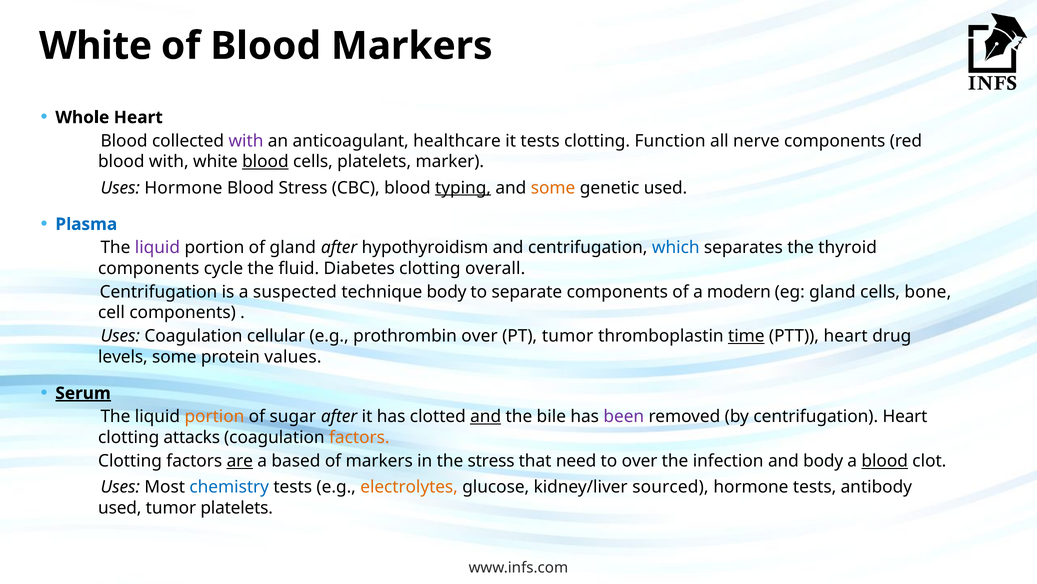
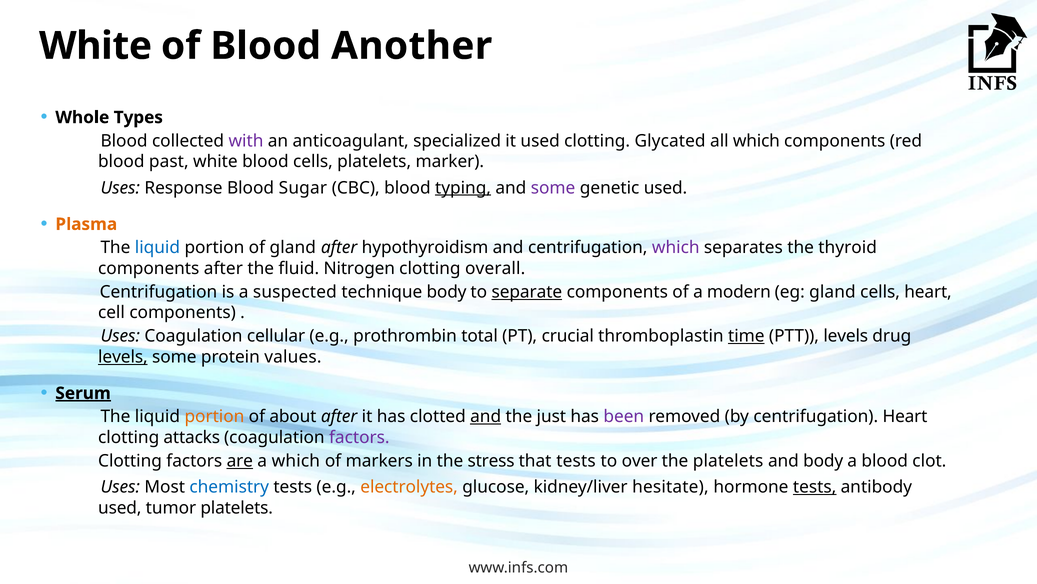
Blood Markers: Markers -> Another (412, 46)
Whole Heart: Heart -> Types (138, 117)
healthcare: healthcare -> specialized (457, 141)
it tests: tests -> used (540, 141)
Function: Function -> Glycated (670, 141)
all nerve: nerve -> which (756, 141)
blood with: with -> past (169, 161)
blood underline: present -> none (265, 161)
Hormone: Hormone -> Response (184, 188)
Blood Stress: Stress -> Sugar (303, 188)
some colour: orange -> purple (553, 188)
Plasma colour: blue -> orange (86, 224)
liquid colour: purple -> blue (157, 247)
which colour: blue -> purple (676, 247)
components cycle: cycle -> after (223, 268)
Diabetes: Diabetes -> Nitrogen (359, 268)
separate underline: none -> present (527, 292)
cells bone: bone -> heart (928, 292)
prothrombin over: over -> total (480, 336)
PT tumor: tumor -> crucial (568, 336)
PTT heart: heart -> levels (846, 336)
levels underline: none -> present (123, 356)
sugar: sugar -> about (293, 416)
bile: bile -> just (551, 416)
factors colour: orange -> purple (359, 437)
a based: based -> which (296, 460)
that need: need -> tests (576, 460)
the infection: infection -> platelets (728, 460)
blood underline: present -> none (885, 460)
sourced: sourced -> hesitate (670, 487)
tests underline: none -> present (815, 487)
